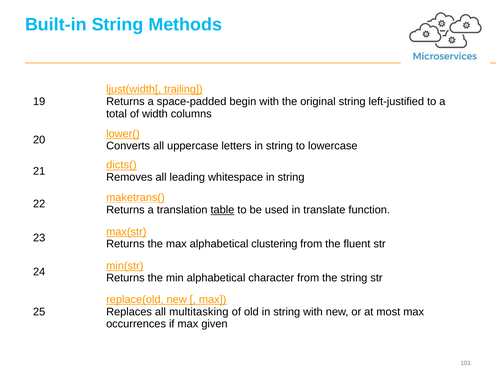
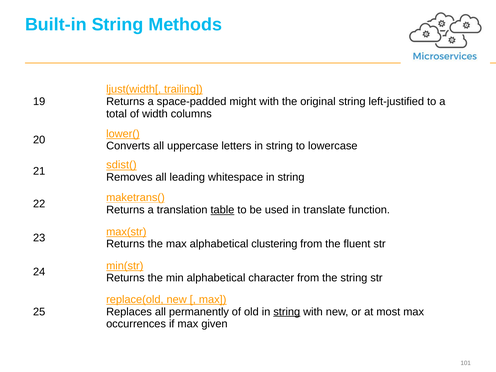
begin: begin -> might (243, 101)
dicts(: dicts( -> sdist( (121, 165)
multitasking: multitasking -> permanently (199, 312)
string underline: none -> present (287, 312)
